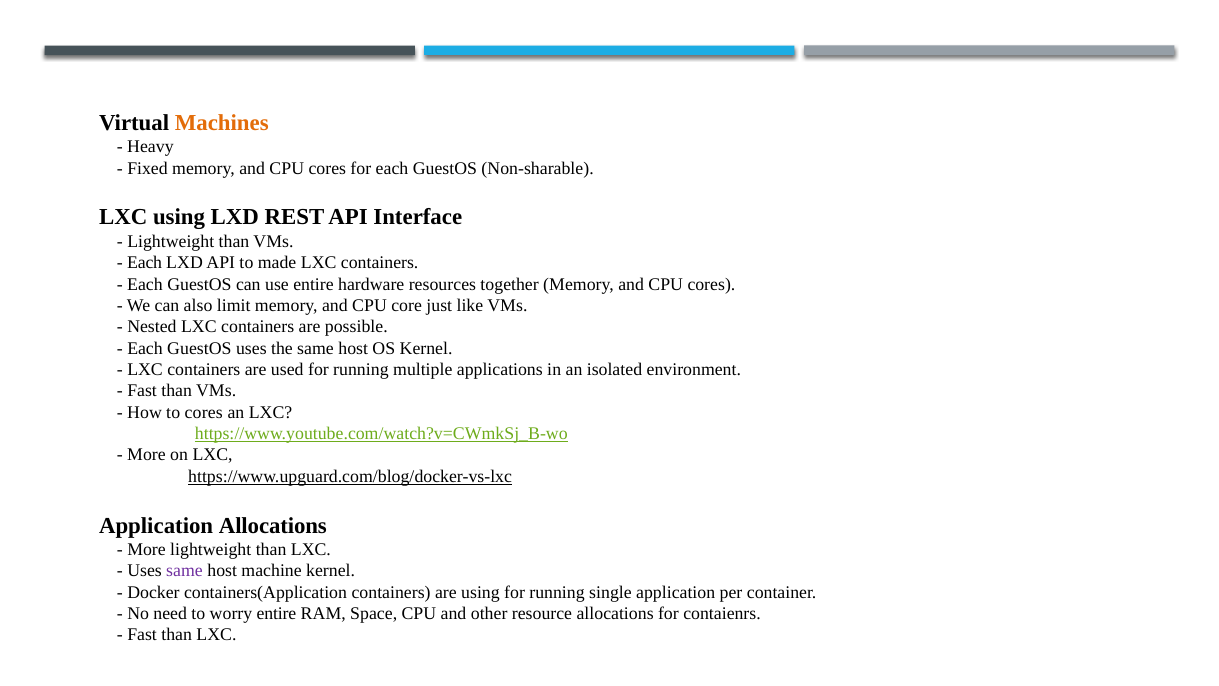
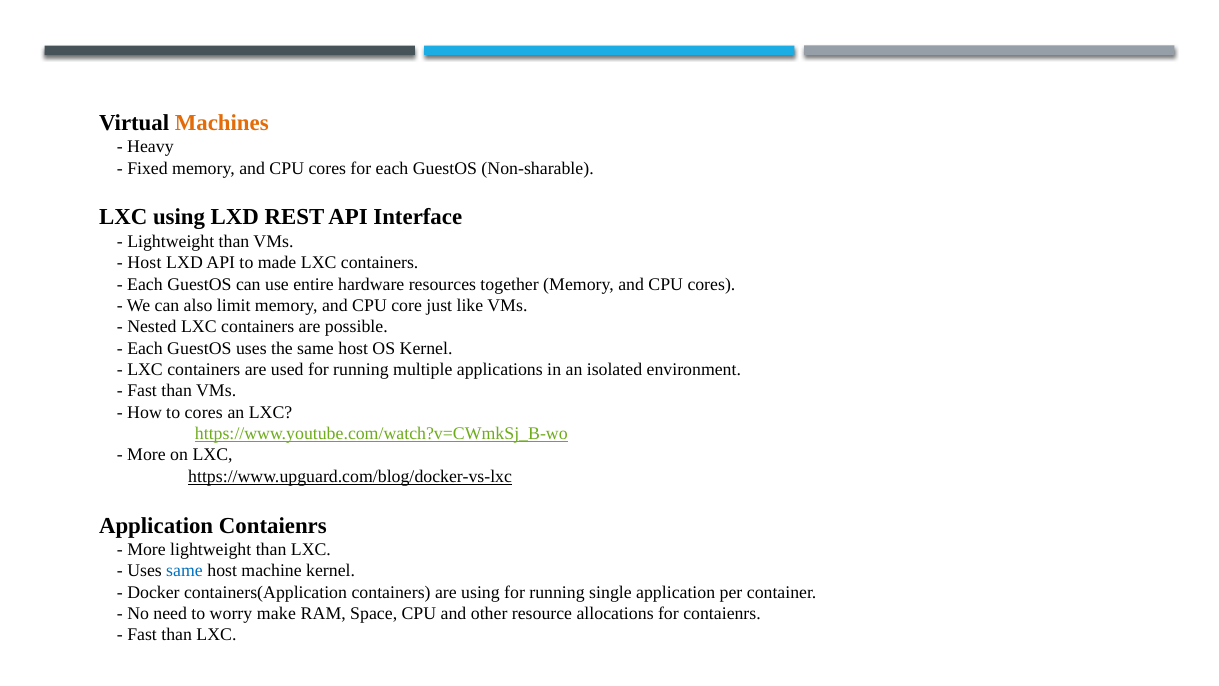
Each: Each -> Host (144, 263)
Application Allocations: Allocations -> Contaienrs (273, 525)
same colour: purple -> blue (185, 571)
worry entire: entire -> make (276, 613)
